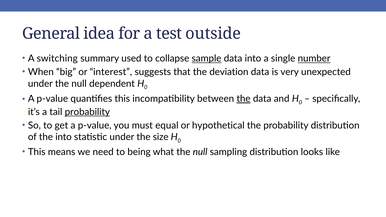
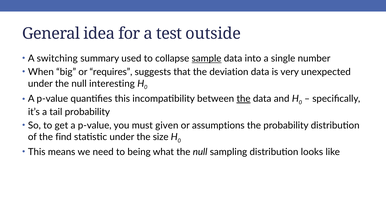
number underline: present -> none (314, 59)
interest: interest -> requires (111, 72)
dependent: dependent -> interesting (112, 84)
probability underline: present -> none (87, 112)
equal: equal -> given (167, 125)
hypothetical: hypothetical -> assumptions (218, 125)
the into: into -> find (64, 137)
